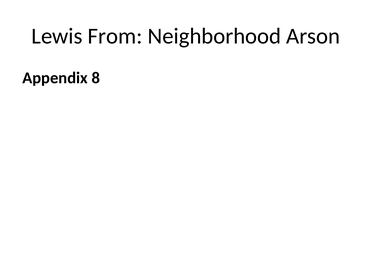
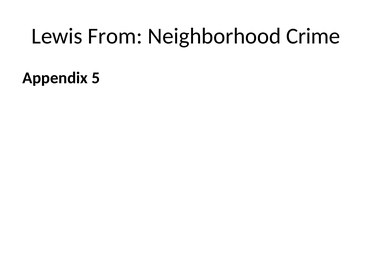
Arson: Arson -> Crime (313, 36)
8: 8 -> 5 (96, 78)
